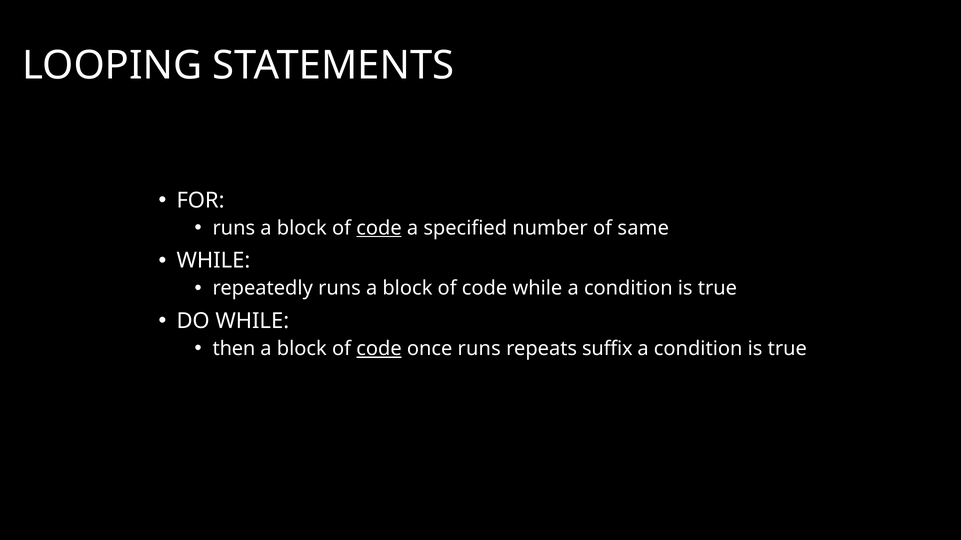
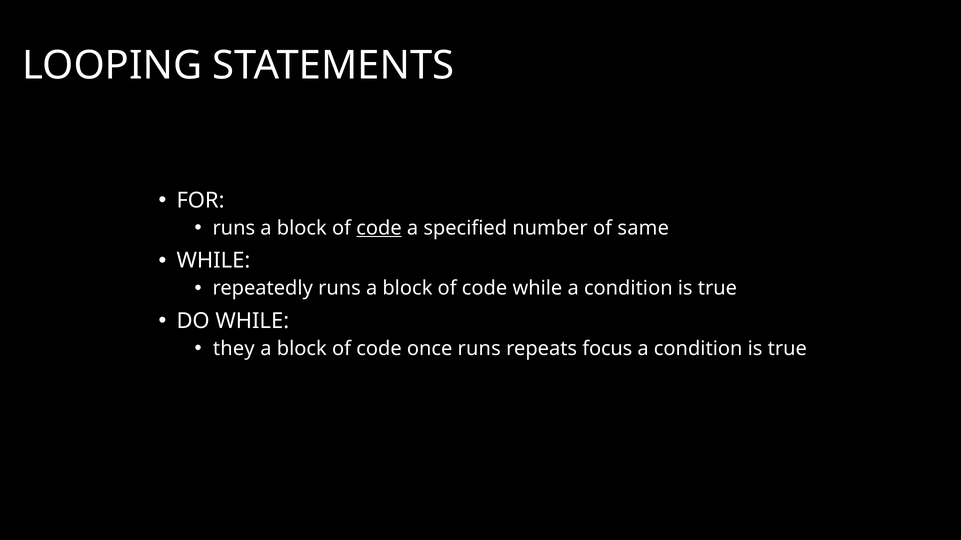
then: then -> they (234, 349)
code underline: present -> none (379, 349)
suffix: suffix -> focus (607, 349)
